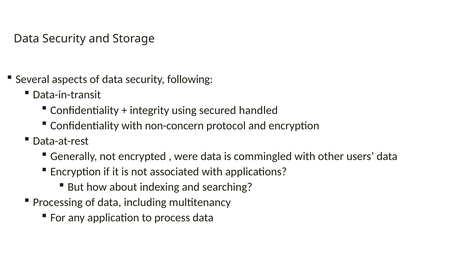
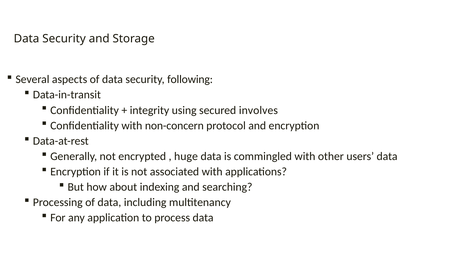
handled: handled -> involves (258, 110)
were: were -> huge (186, 157)
